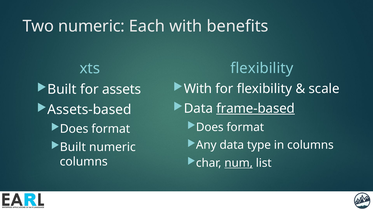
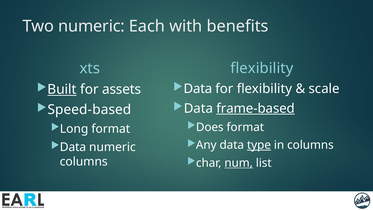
With: With -> Data (198, 89)
Built underline: none -> present (62, 89)
Assets-based: Assets-based -> Speed-based (89, 110)
Does: Does -> Long (74, 129)
type underline: none -> present (259, 145)
Built: Built -> Data (73, 147)
